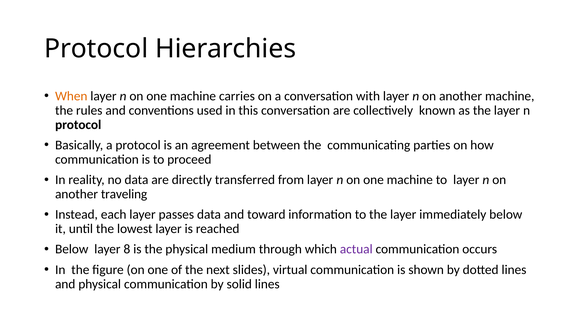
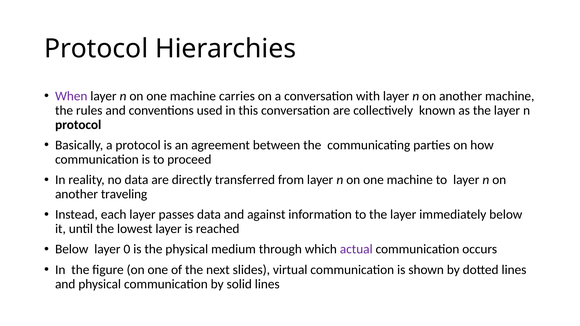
When colour: orange -> purple (71, 96)
toward: toward -> against (266, 215)
8: 8 -> 0 (127, 249)
